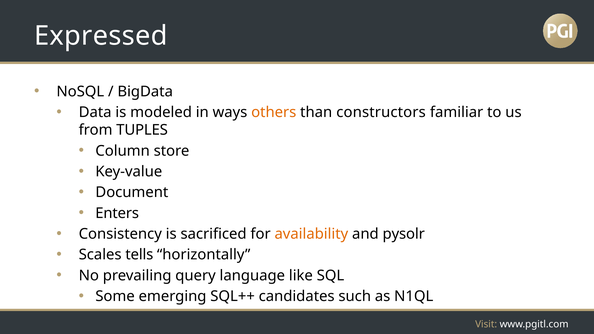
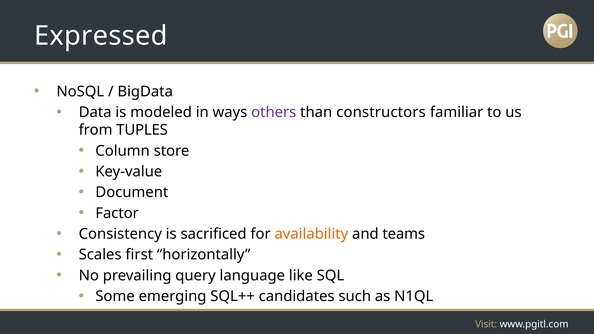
others colour: orange -> purple (274, 112)
Enters: Enters -> Factor (117, 213)
pysolr: pysolr -> teams (404, 234)
tells: tells -> first (139, 255)
